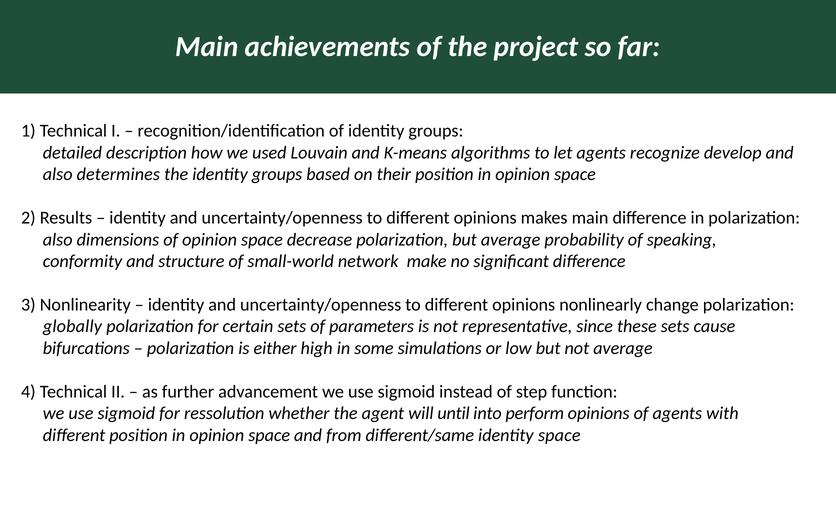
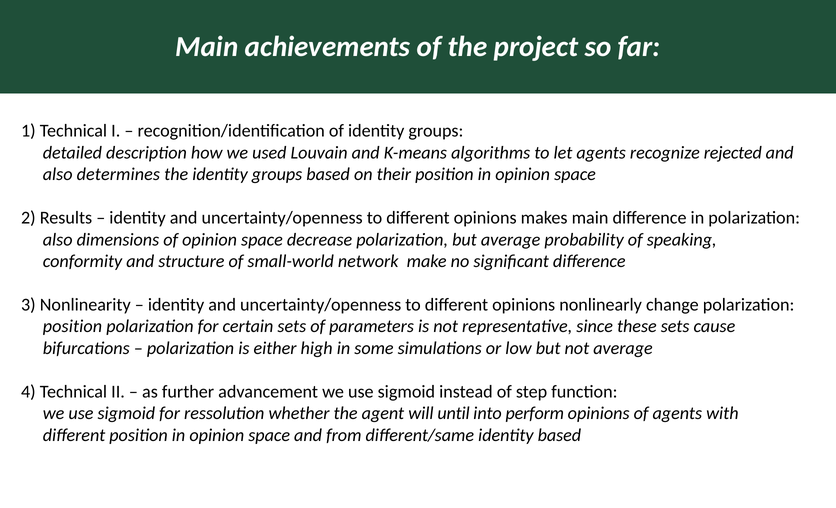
develop: develop -> rejected (733, 153)
globally: globally -> position (72, 327)
identity space: space -> based (559, 435)
